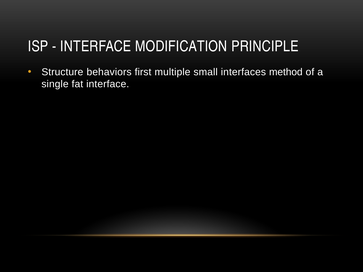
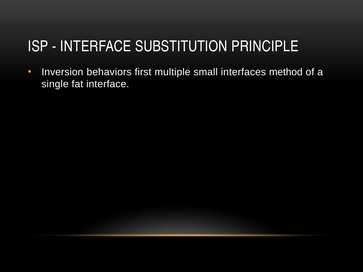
MODIFICATION: MODIFICATION -> SUBSTITUTION (181, 46)
Structure: Structure -> Inversion (62, 72)
